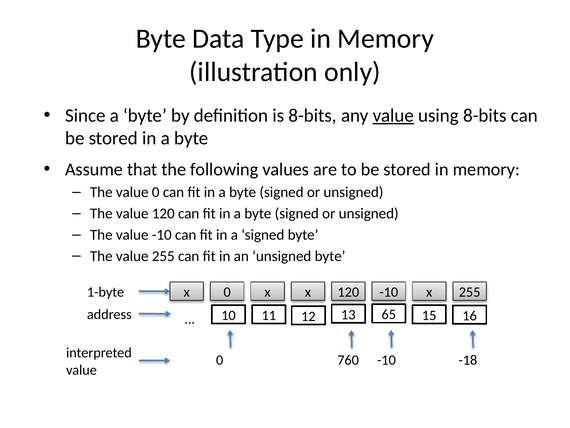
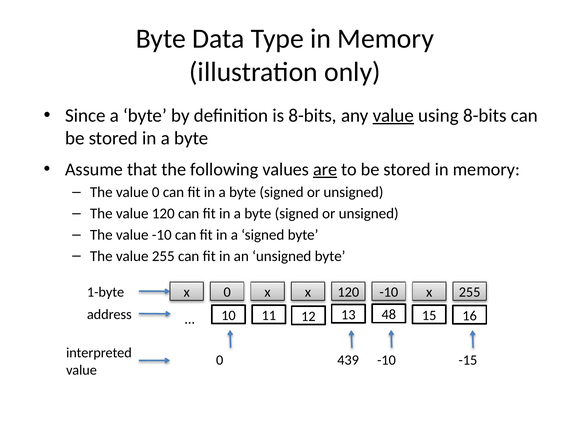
are underline: none -> present (325, 169)
65: 65 -> 48 (389, 314)
760: 760 -> 439 (348, 360)
-18: -18 -> -15 (468, 360)
